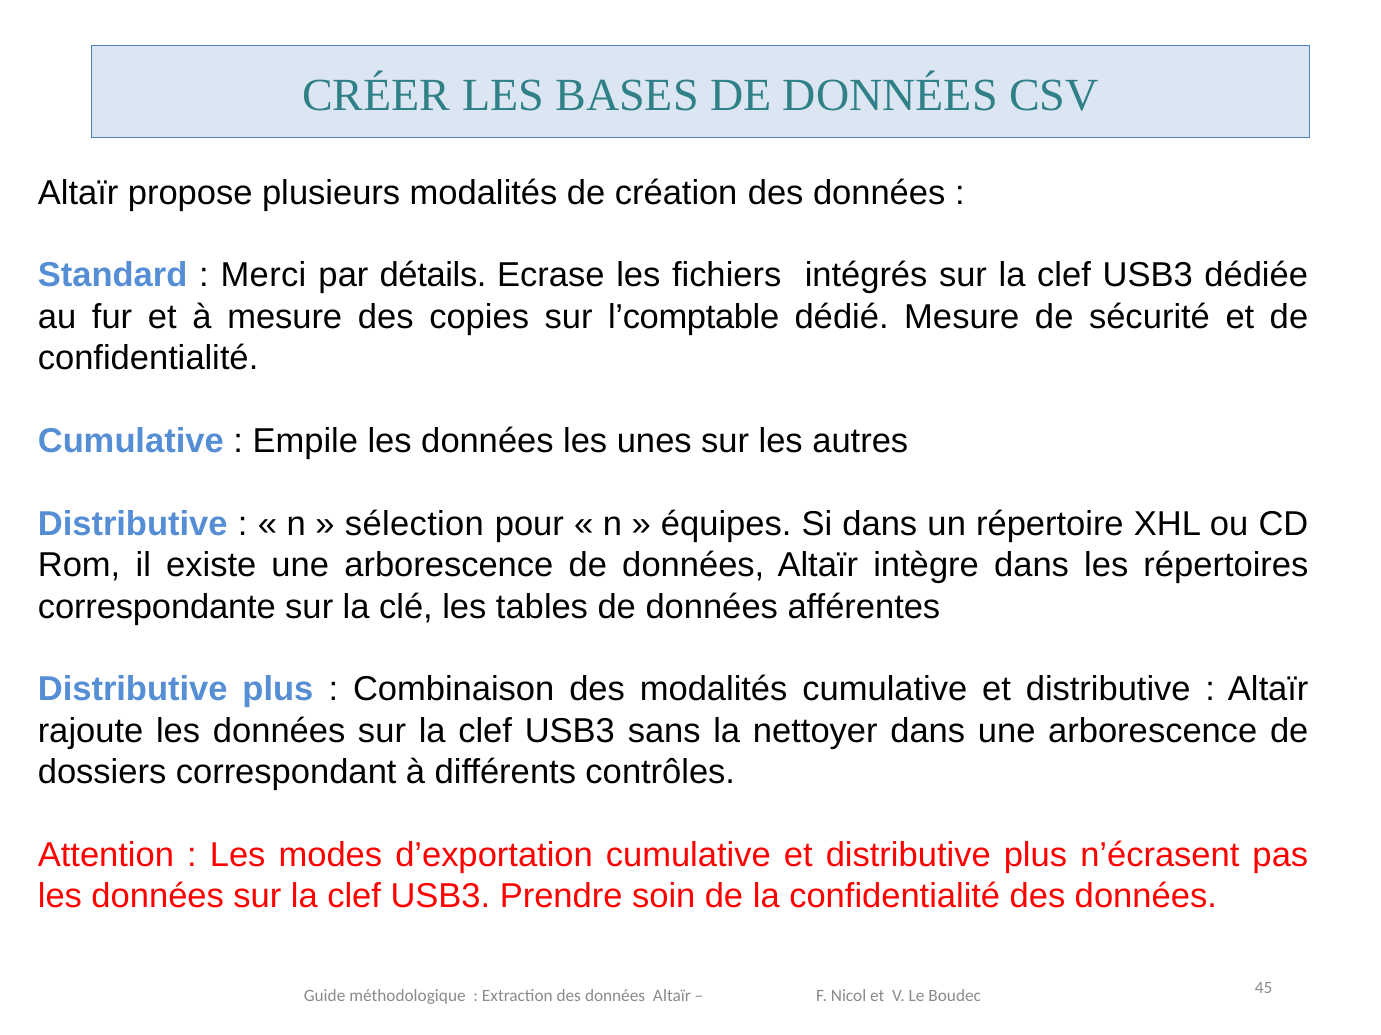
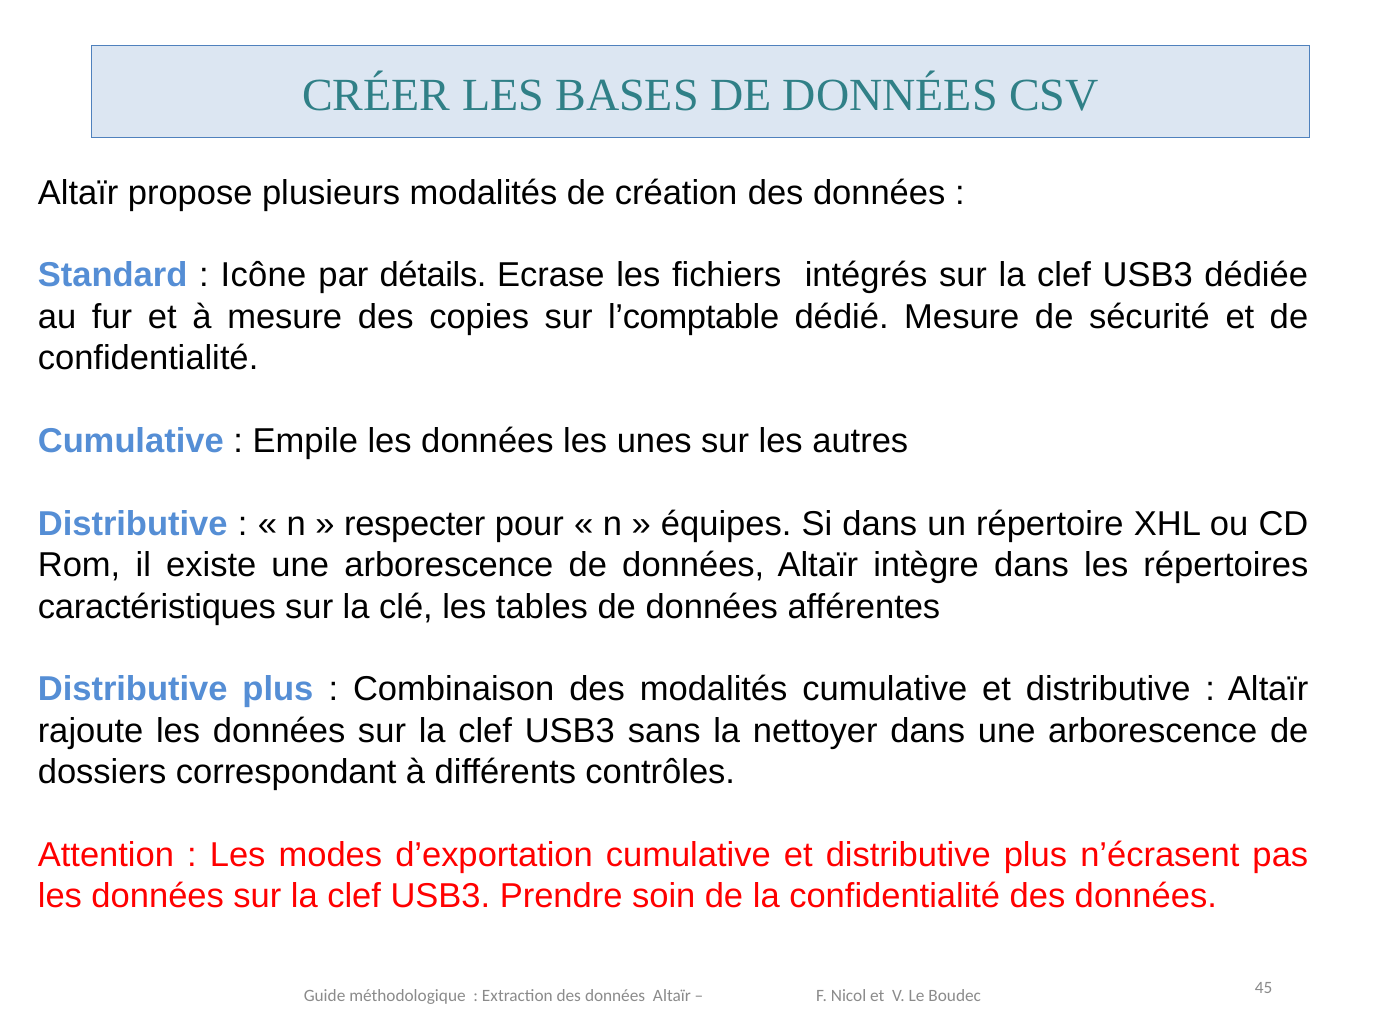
Merci: Merci -> Icône (263, 276)
sélection: sélection -> respecter (415, 524)
correspondante: correspondante -> caractéristiques (157, 607)
